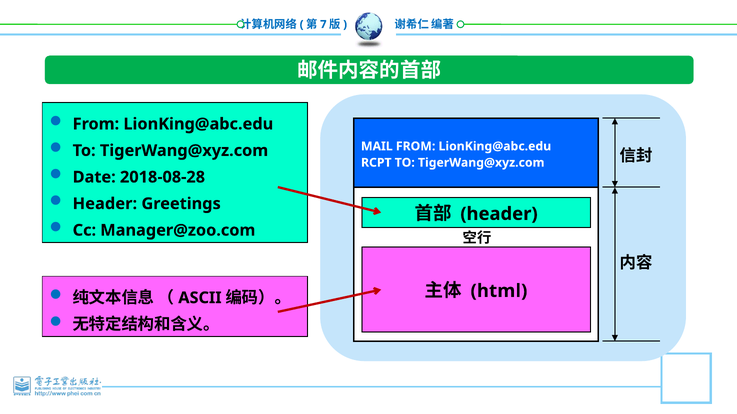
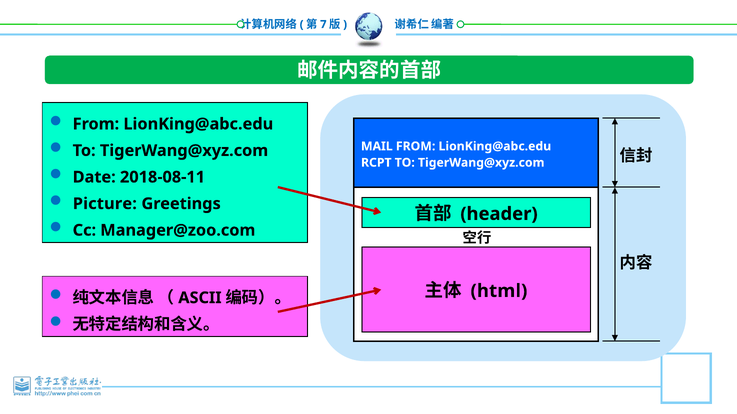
2018-08-28: 2018-08-28 -> 2018-08-11 (163, 177)
Header: Header -> Picture (105, 204)
